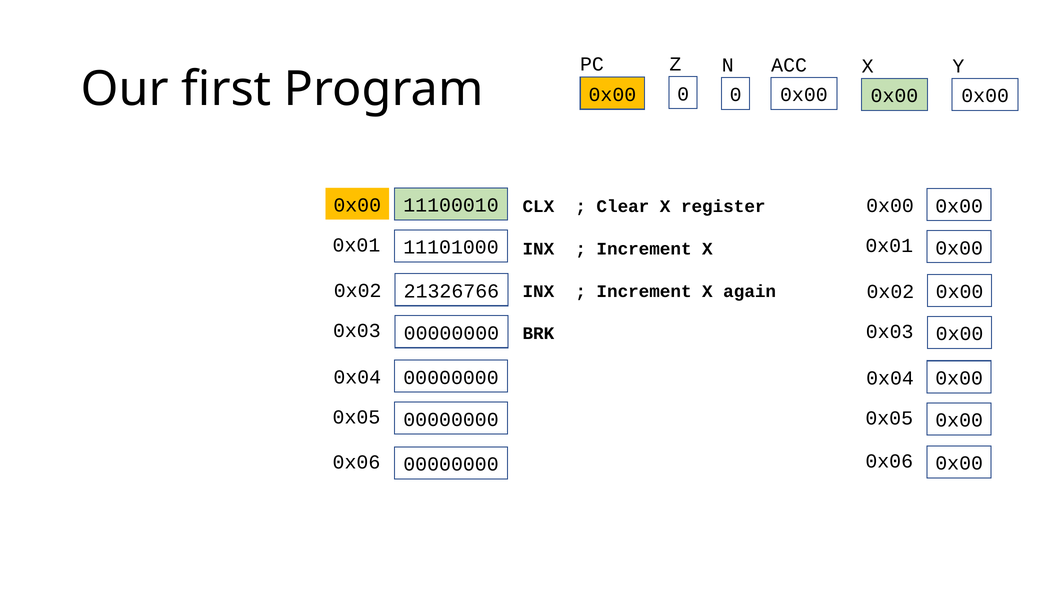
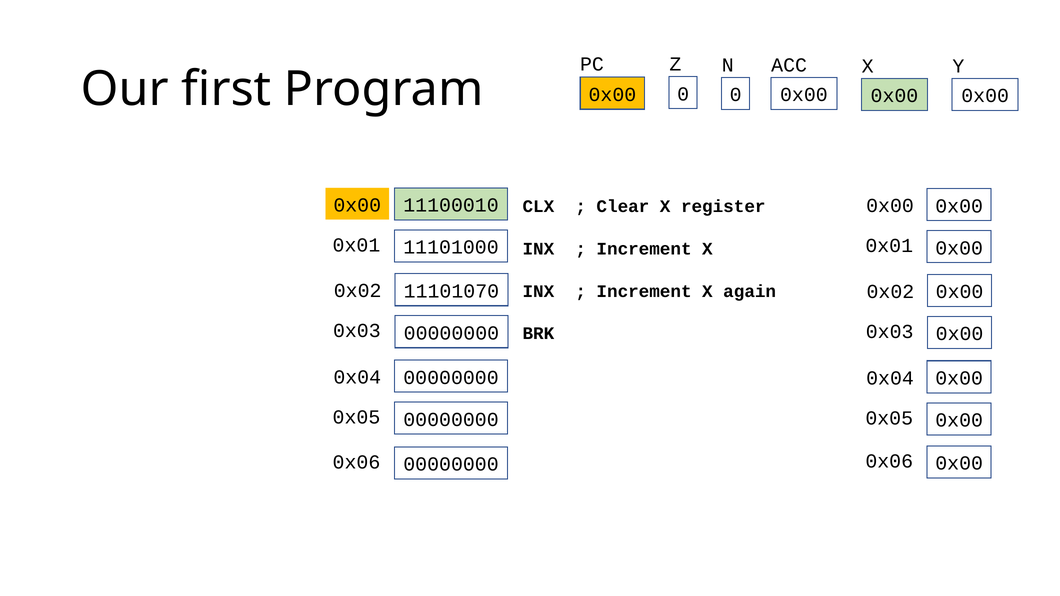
21326766: 21326766 -> 11101070 (451, 291)
